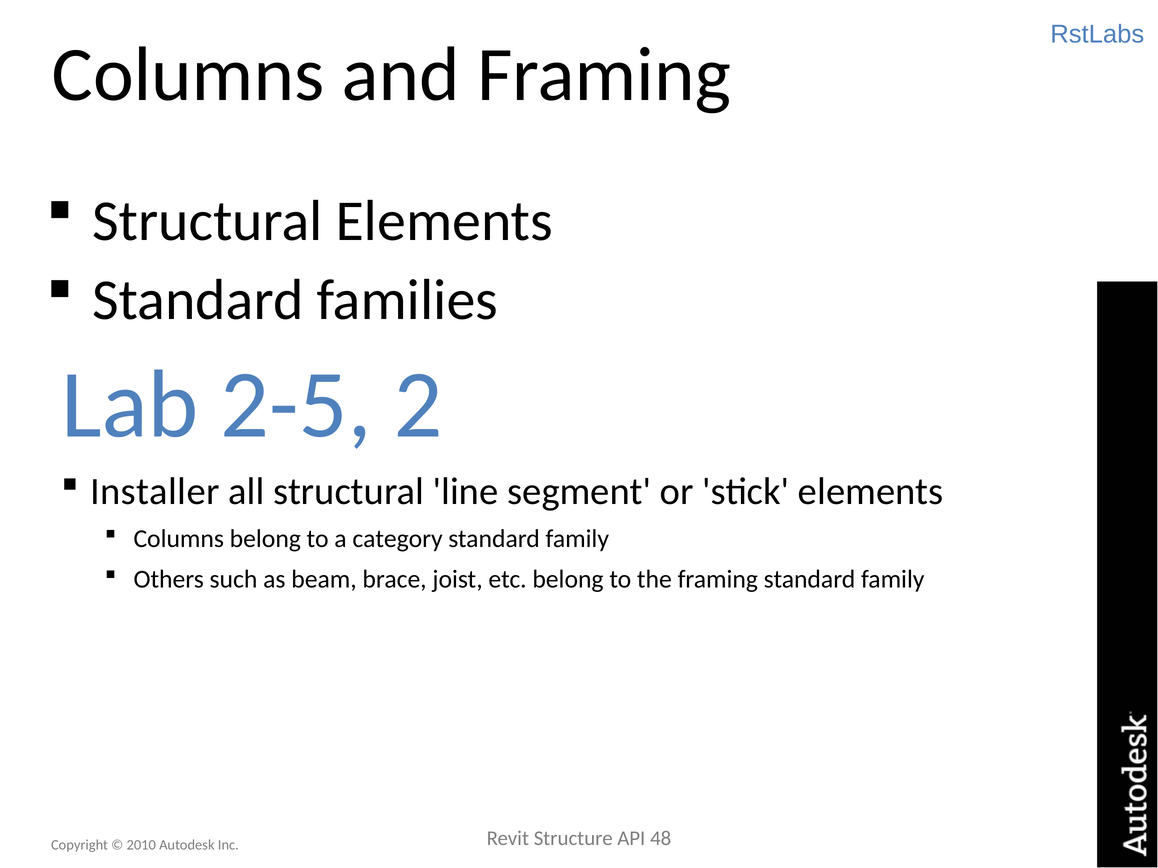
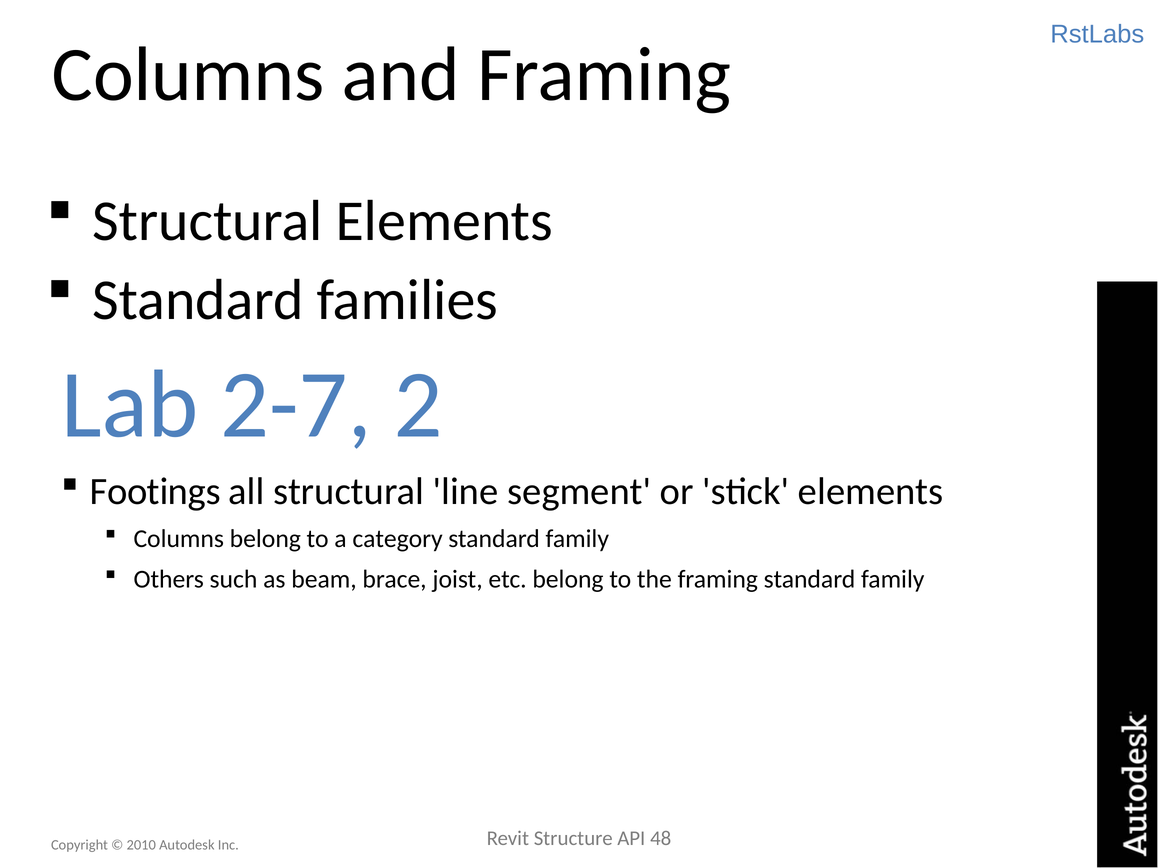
2-5: 2-5 -> 2-7 (296, 405)
Installer: Installer -> Footings (155, 492)
